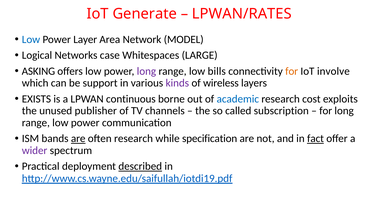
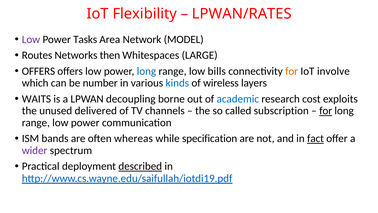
Generate: Generate -> Flexibility (145, 14)
Low colour: blue -> purple (31, 39)
Layer: Layer -> Tasks (85, 39)
Logical: Logical -> Routes (37, 55)
case: case -> then (110, 55)
ASKING: ASKING -> OFFERS (38, 71)
long colour: purple -> blue (146, 71)
support: support -> number (100, 83)
kinds colour: purple -> blue (177, 83)
EXISTS: EXISTS -> WAITS (36, 99)
continuous: continuous -> decoupling (131, 99)
publisher: publisher -> delivered (96, 111)
for underline: none -> present (326, 111)
are underline: present -> none (78, 138)
often research: research -> whereas (133, 138)
